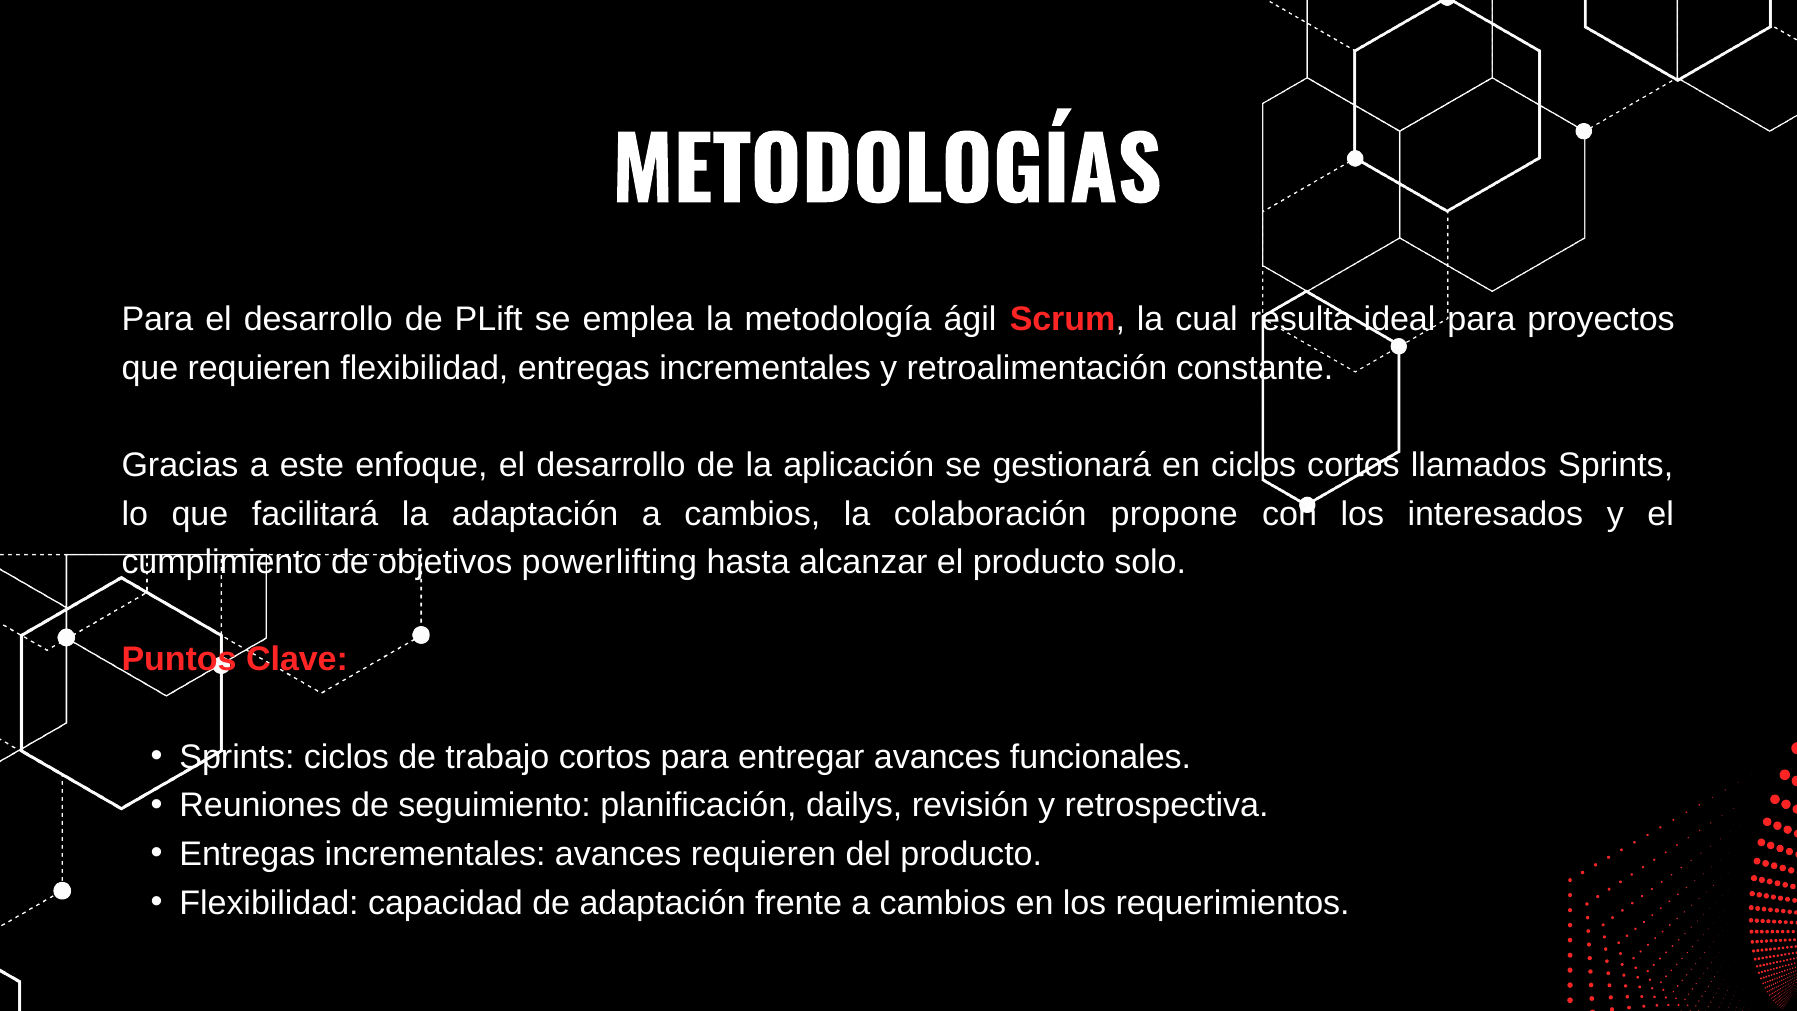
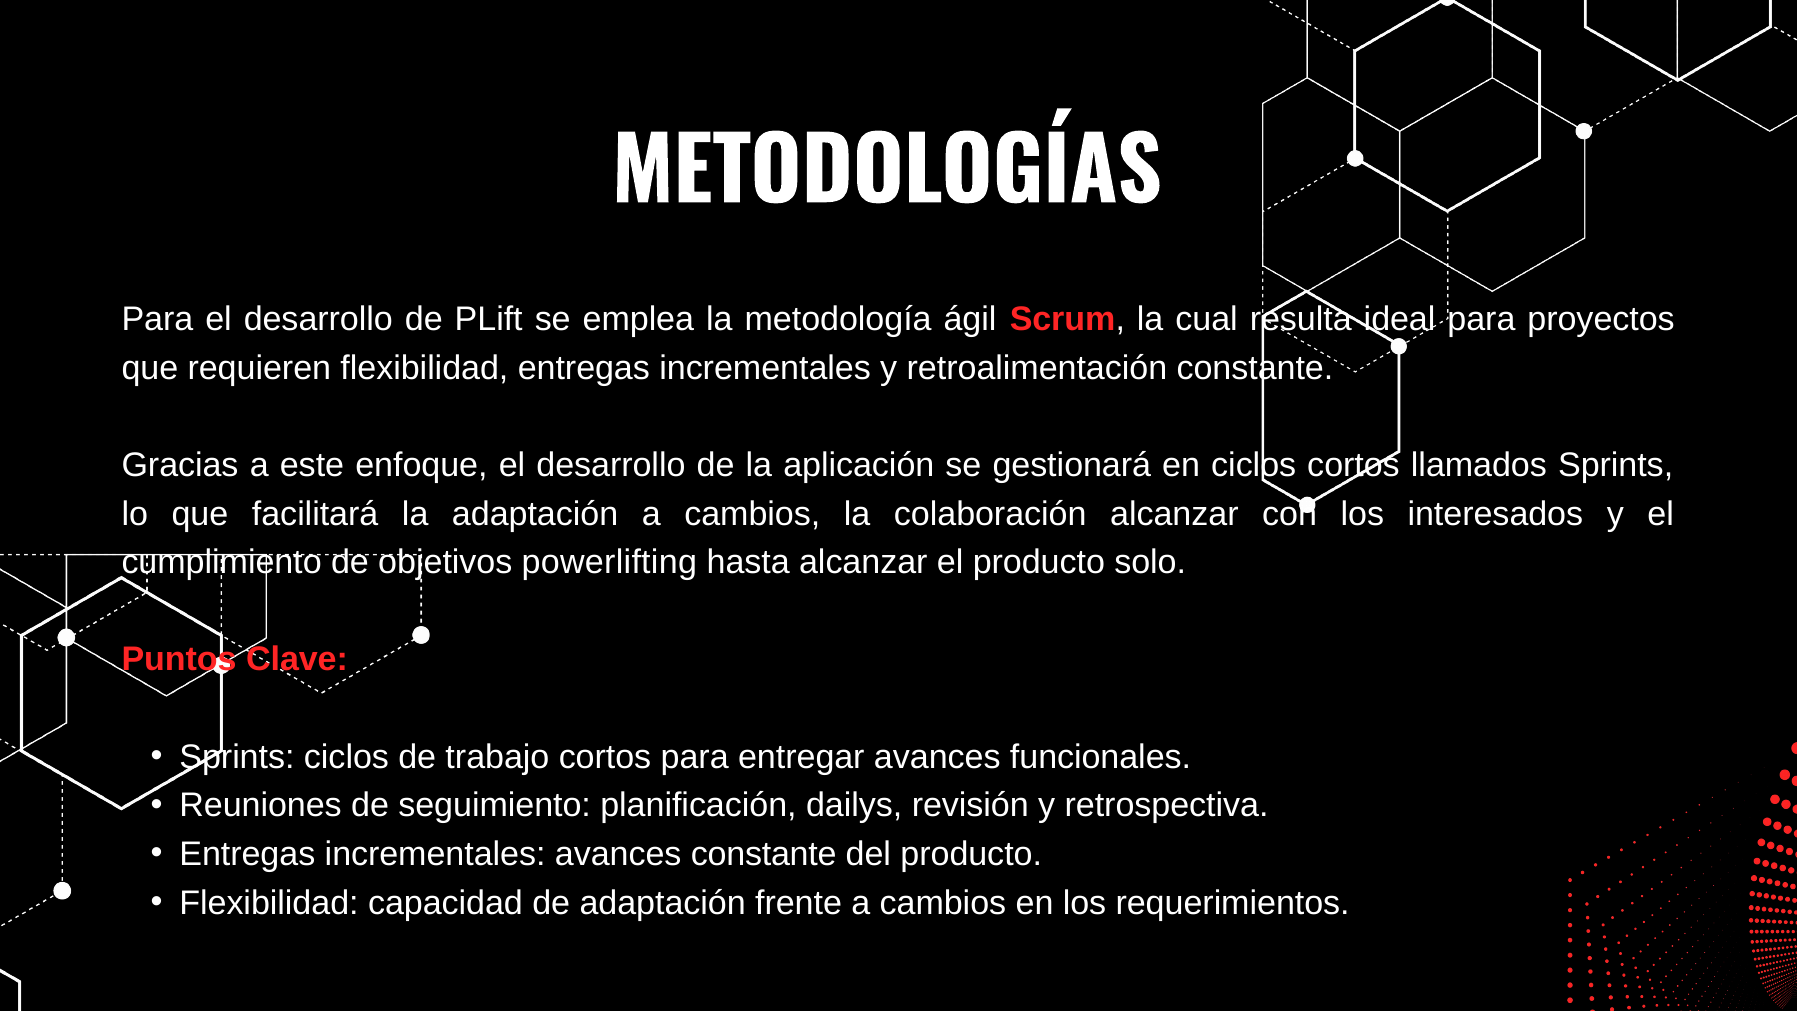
colaboración propone: propone -> alcanzar (1174, 514)
avances requieren: requieren -> constante (764, 854)
